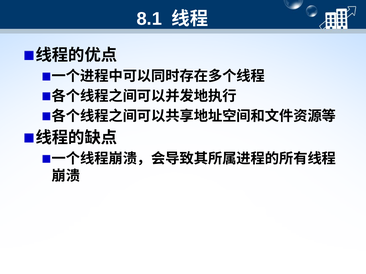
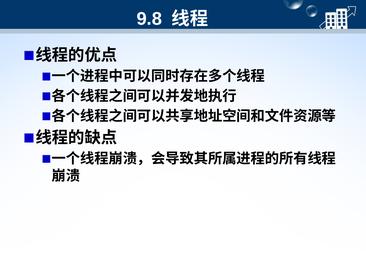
8.1: 8.1 -> 9.8 (149, 19)
